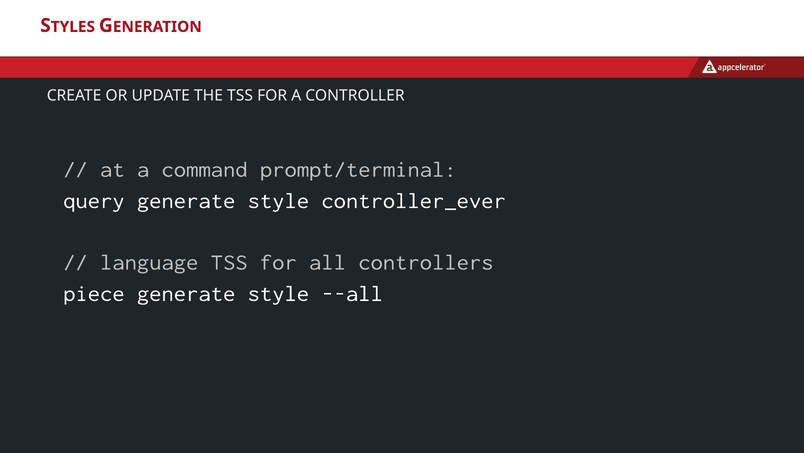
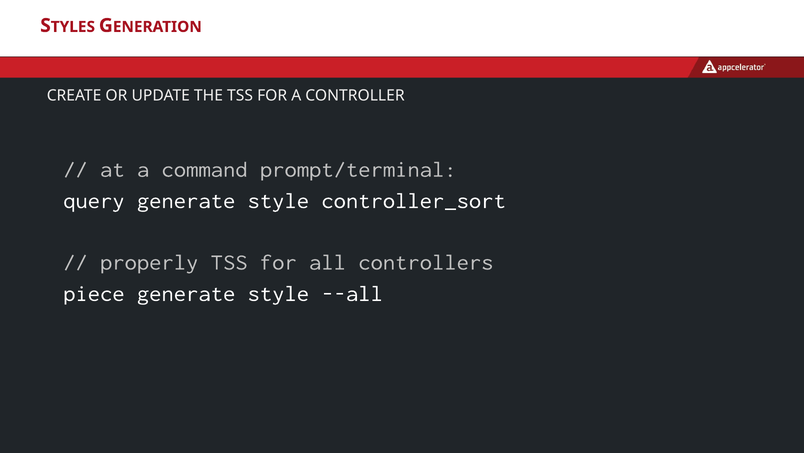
controller_ever: controller_ever -> controller_sort (414, 200)
language: language -> properly (149, 262)
